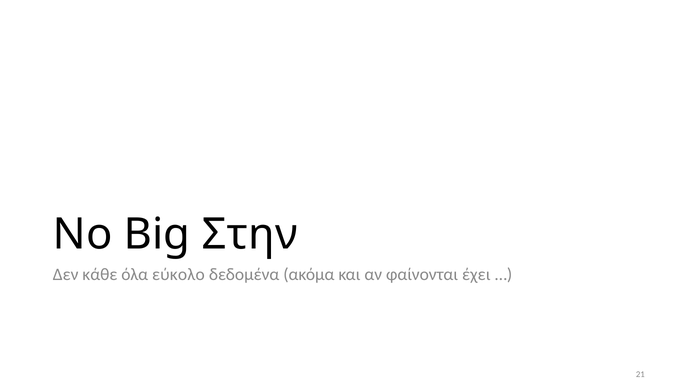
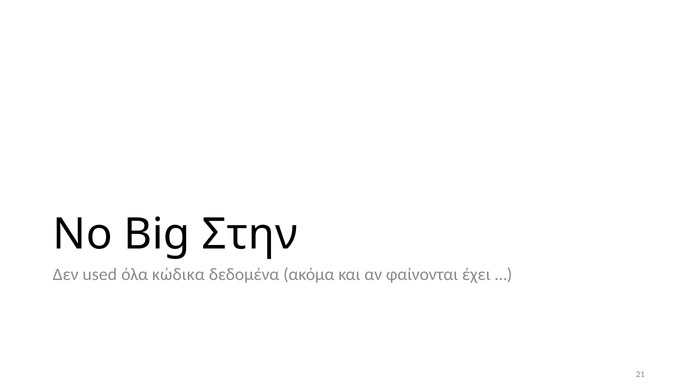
κάθε: κάθε -> used (100, 275)
εύκολο: εύκολο -> κώδικα (178, 275)
